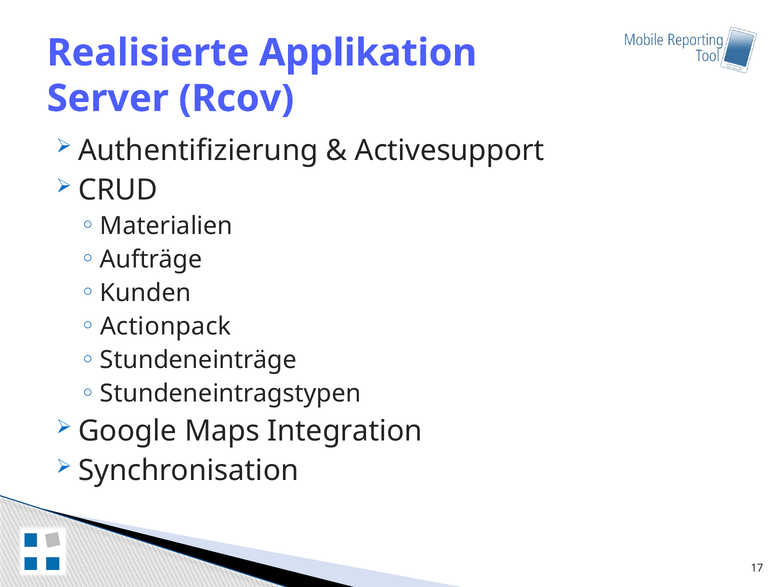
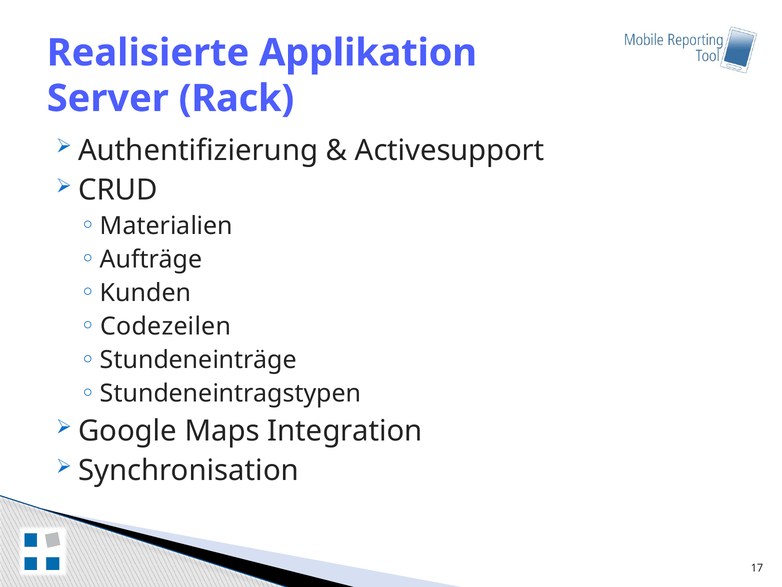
Rcov: Rcov -> Rack (236, 98)
Actionpack: Actionpack -> Codezeilen (166, 326)
